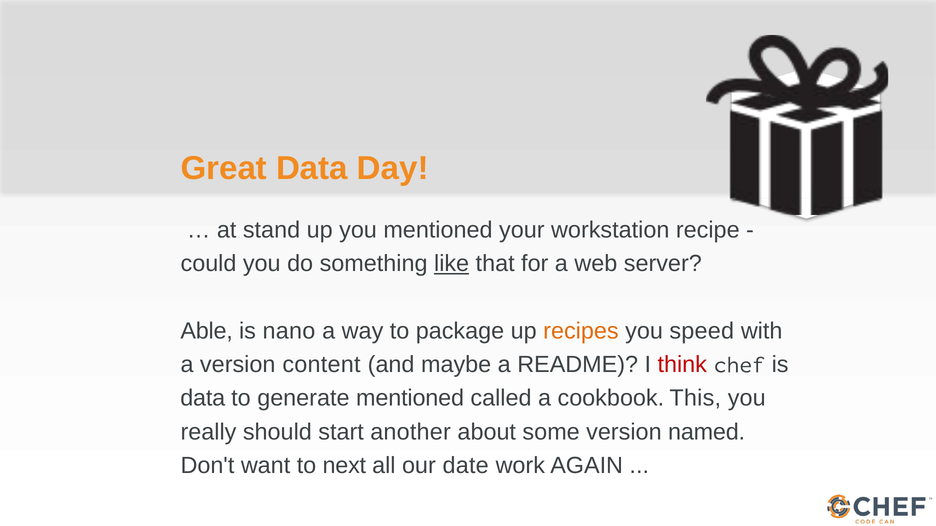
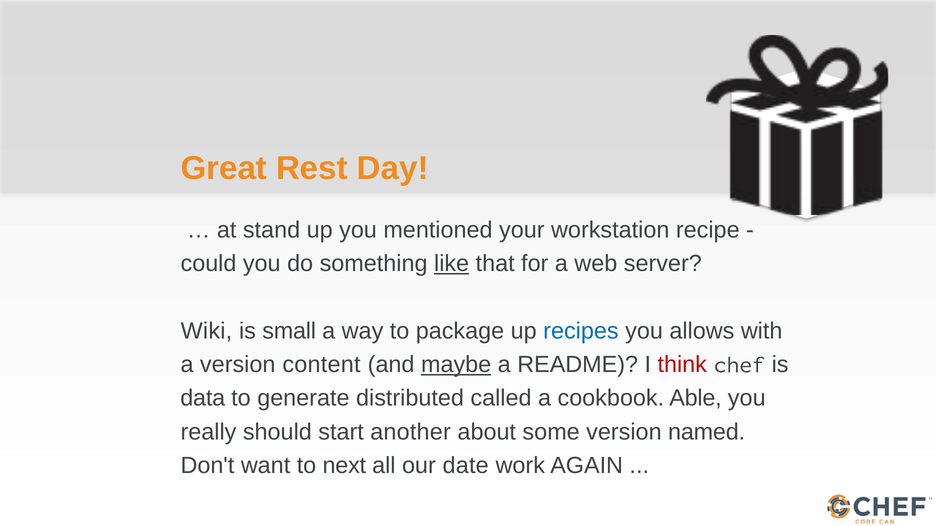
Great Data: Data -> Rest (312, 168)
Able: Able -> Wiki (206, 331)
nano: nano -> small (289, 331)
recipes colour: orange -> blue (581, 331)
speed: speed -> allows (702, 331)
maybe underline: none -> present (456, 365)
generate mentioned: mentioned -> distributed (410, 399)
This: This -> Able (695, 399)
